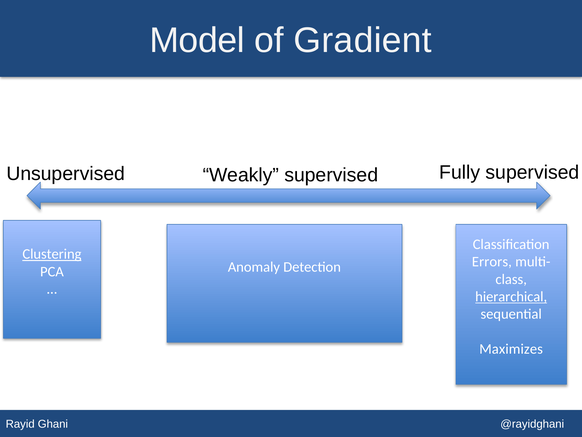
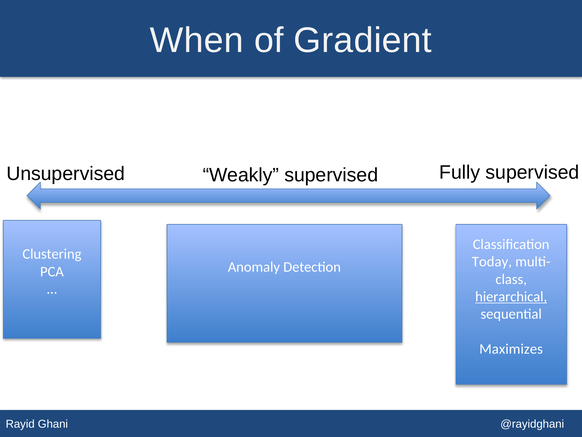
Model: Model -> When (197, 40)
Clustering underline: present -> none (52, 254)
Errors: Errors -> Today (492, 261)
